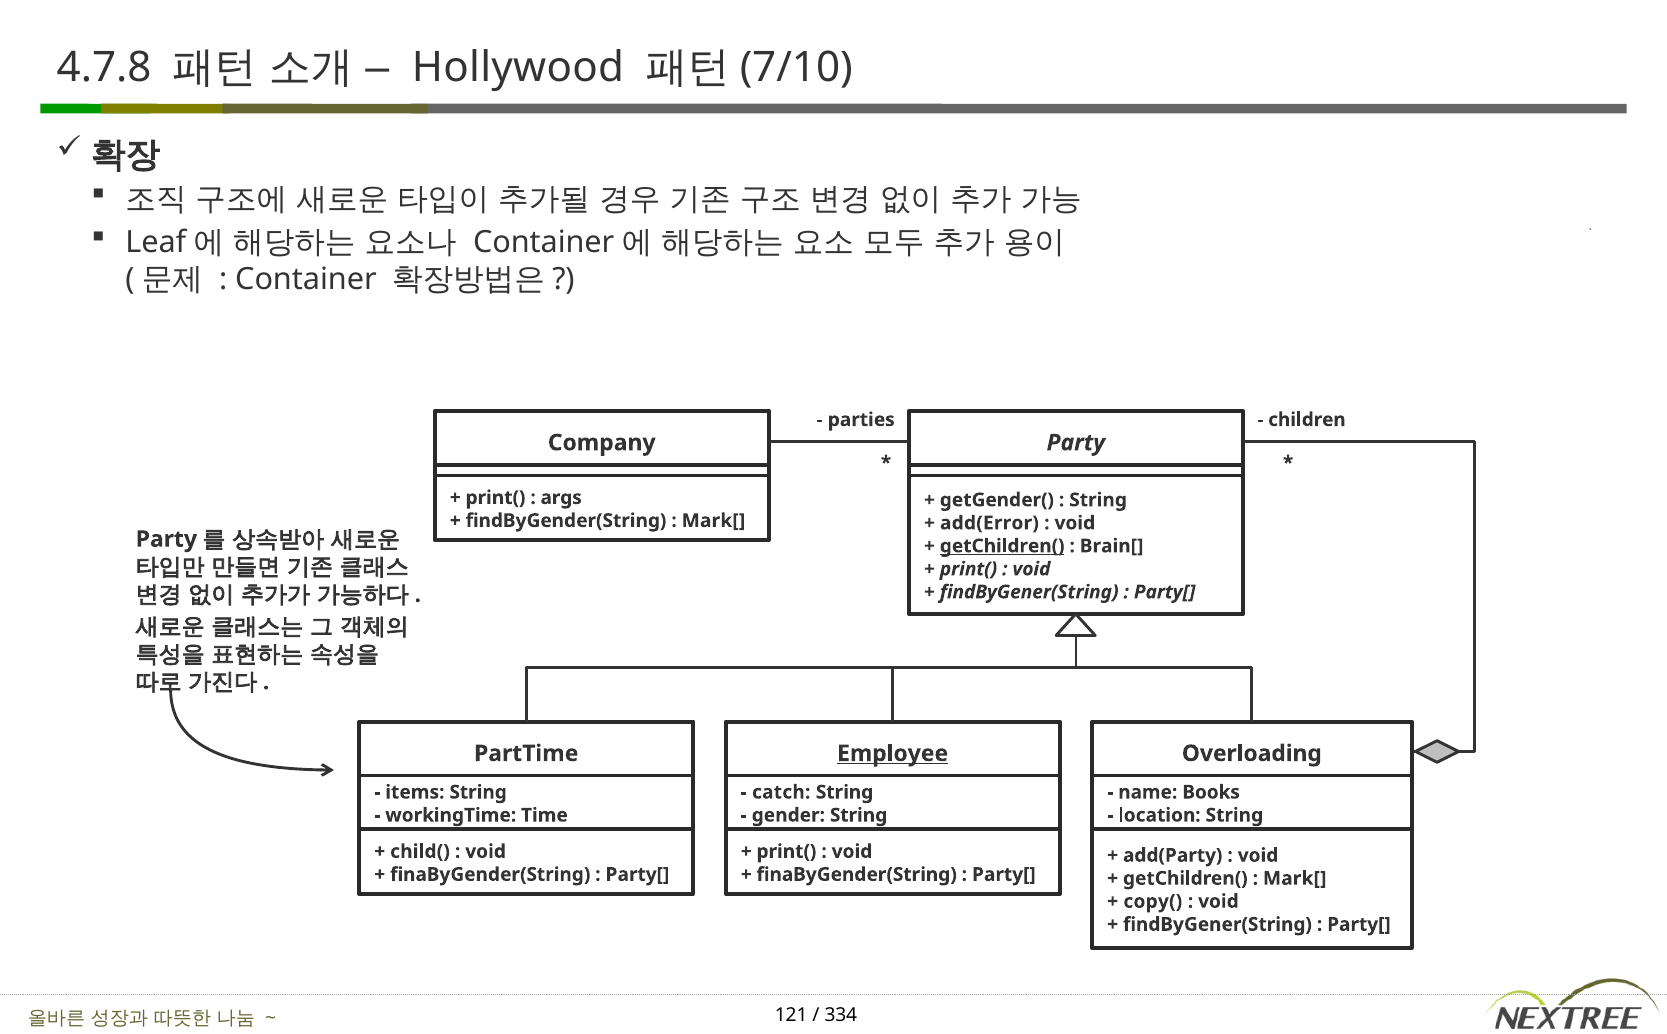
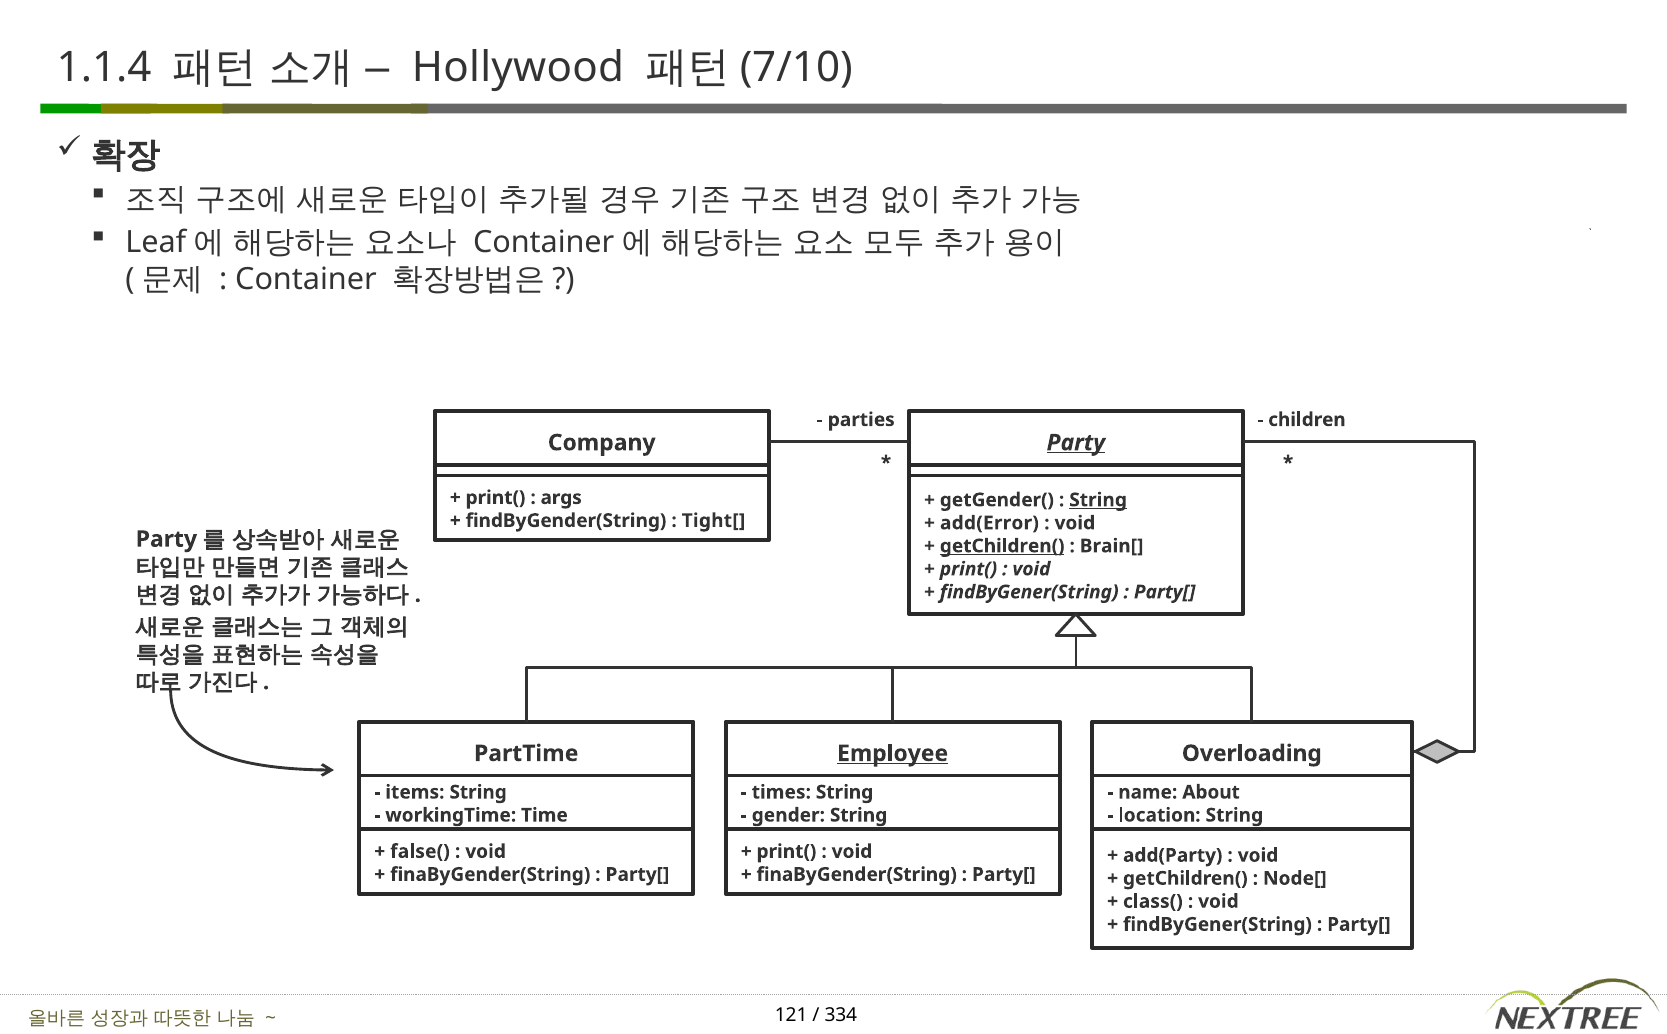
4.7.8: 4.7.8 -> 1.1.4 (104, 67)
Party underline: none -> present (1076, 443)
String underline: none -> present (1098, 500)
Mark[: Mark[ -> Tight[ (713, 521)
catch: catch -> times (781, 793)
Books: Books -> About (1211, 793)
child(: child( -> false( (420, 852)
Mark[: Mark[ -> Node[ (1295, 879)
copy(: copy( -> class( (1153, 902)
